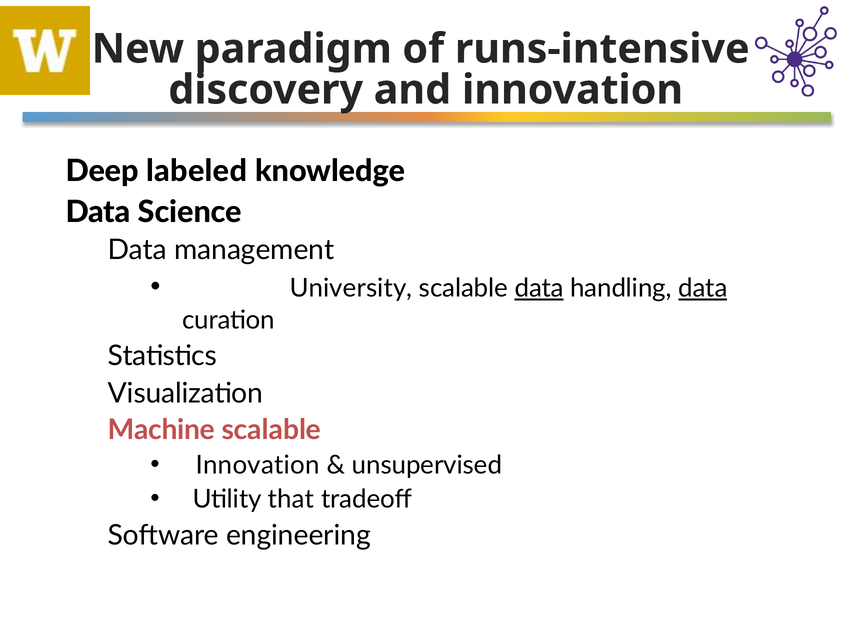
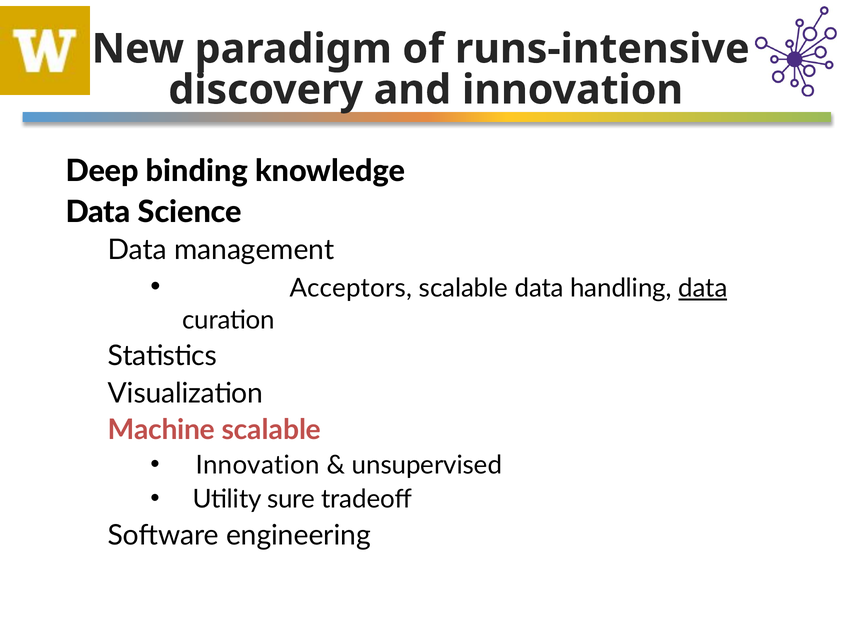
labeled: labeled -> binding (197, 171)
University: University -> Acceptors (351, 288)
data underline: present -> none (539, 288)
that: that -> sure (291, 499)
